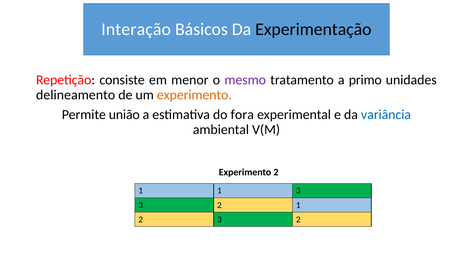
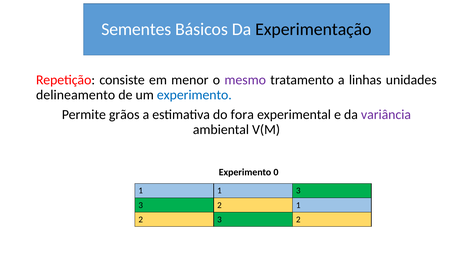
Interação: Interação -> Sementes (136, 29)
primo: primo -> linhas (365, 80)
experimento colour: orange -> blue (194, 95)
união: união -> grãos (124, 115)
variância colour: blue -> purple (386, 115)
Experimento 2: 2 -> 0 (276, 172)
